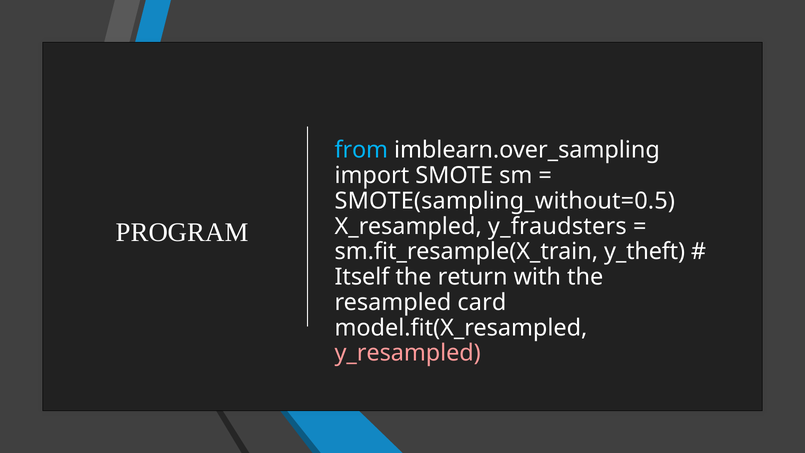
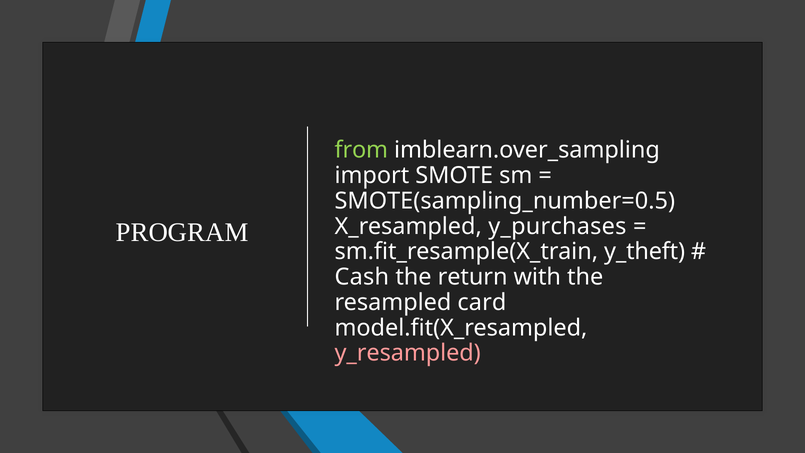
from colour: light blue -> light green (361, 150)
SMOTE(sampling_without=0.5: SMOTE(sampling_without=0.5 -> SMOTE(sampling_number=0.5 (505, 201)
y_fraudsters: y_fraudsters -> y_purchases (557, 226)
Itself: Itself -> Cash (362, 277)
